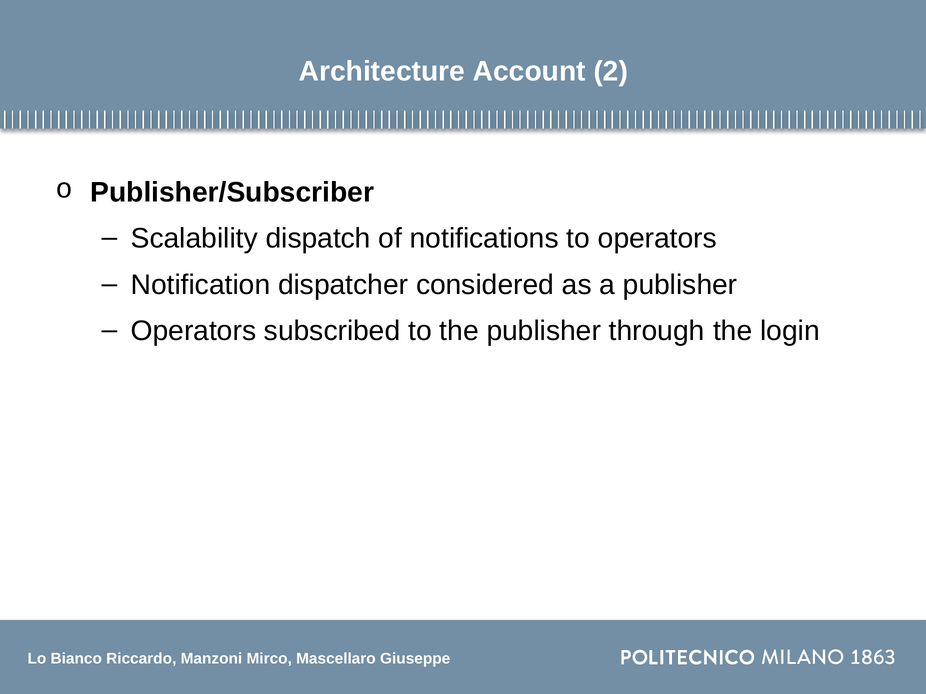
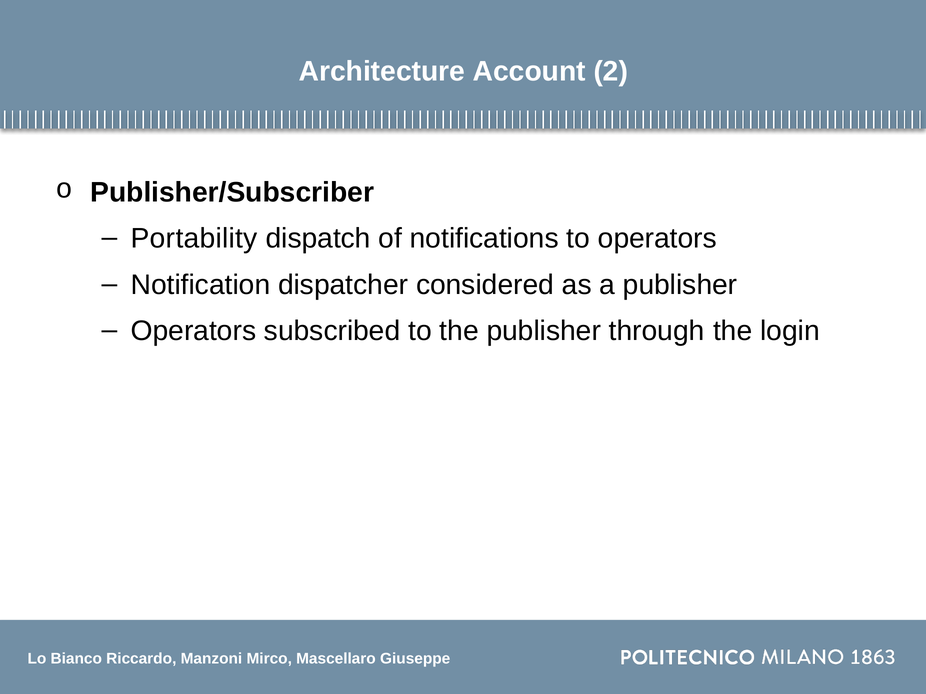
Scalability: Scalability -> Portability (194, 239)
